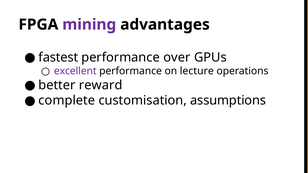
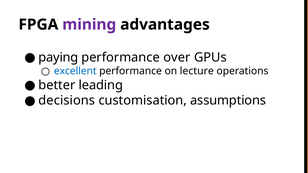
fastest: fastest -> paying (58, 57)
excellent colour: purple -> blue (75, 71)
reward: reward -> leading (101, 85)
complete: complete -> decisions (67, 101)
